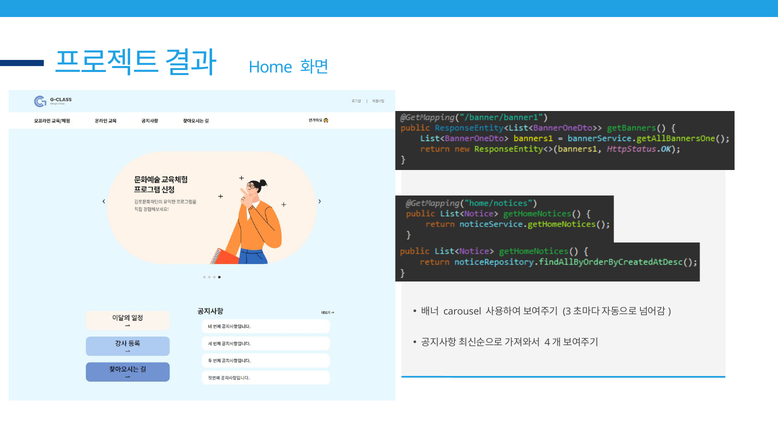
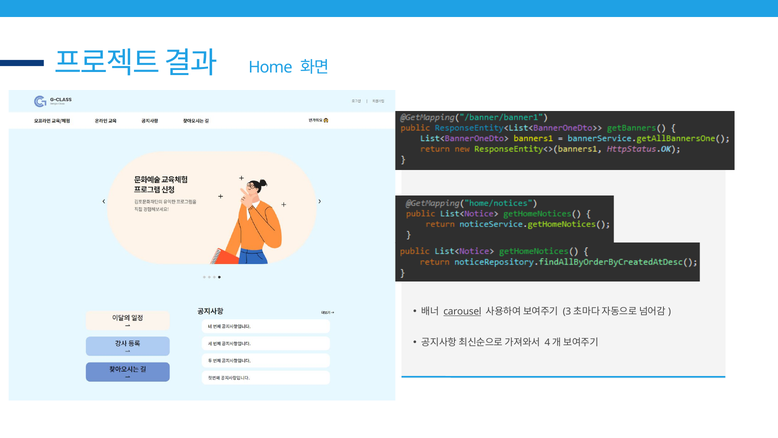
carousel underline: none -> present (462, 311)
